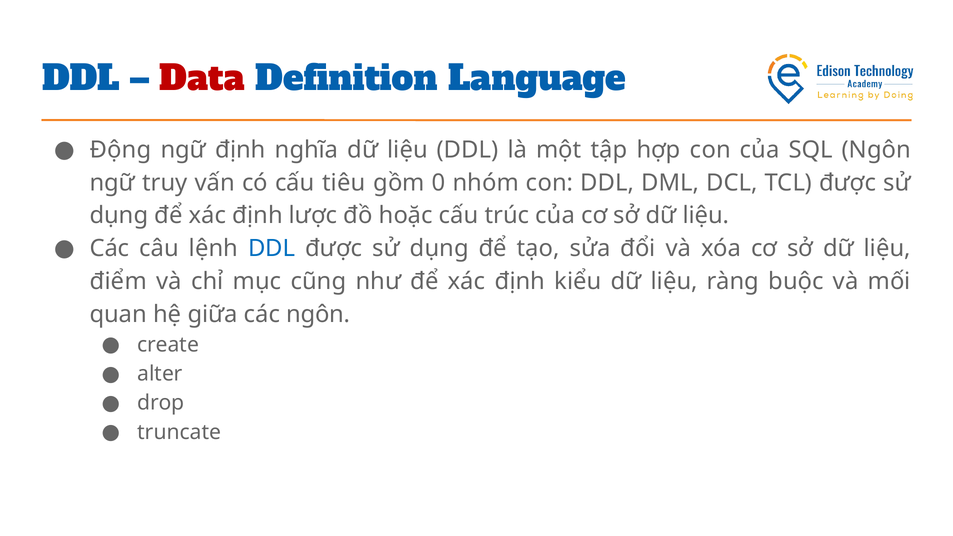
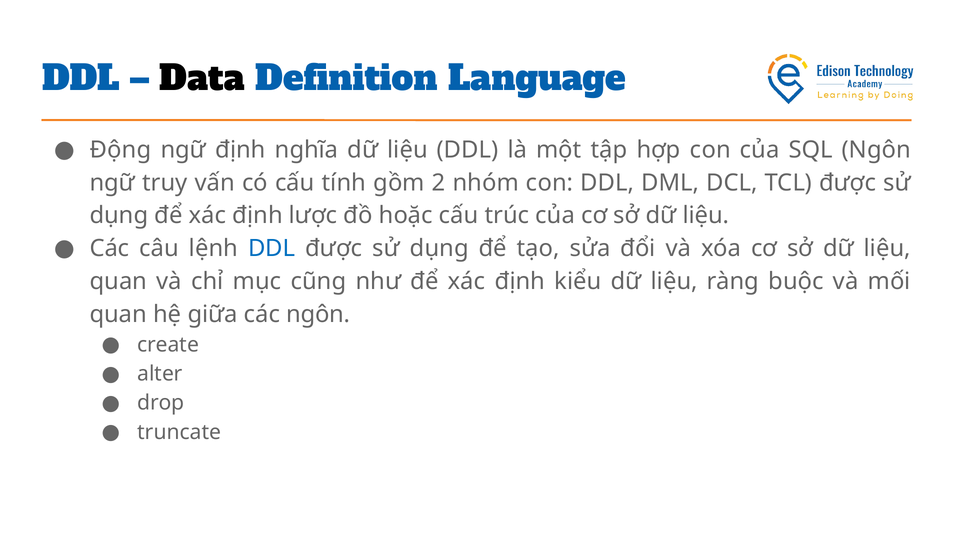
Data colour: red -> black (202, 79)
tiêu: tiêu -> tính (344, 183)
0: 0 -> 2 (439, 183)
điểm: điểm -> quan (118, 281)
